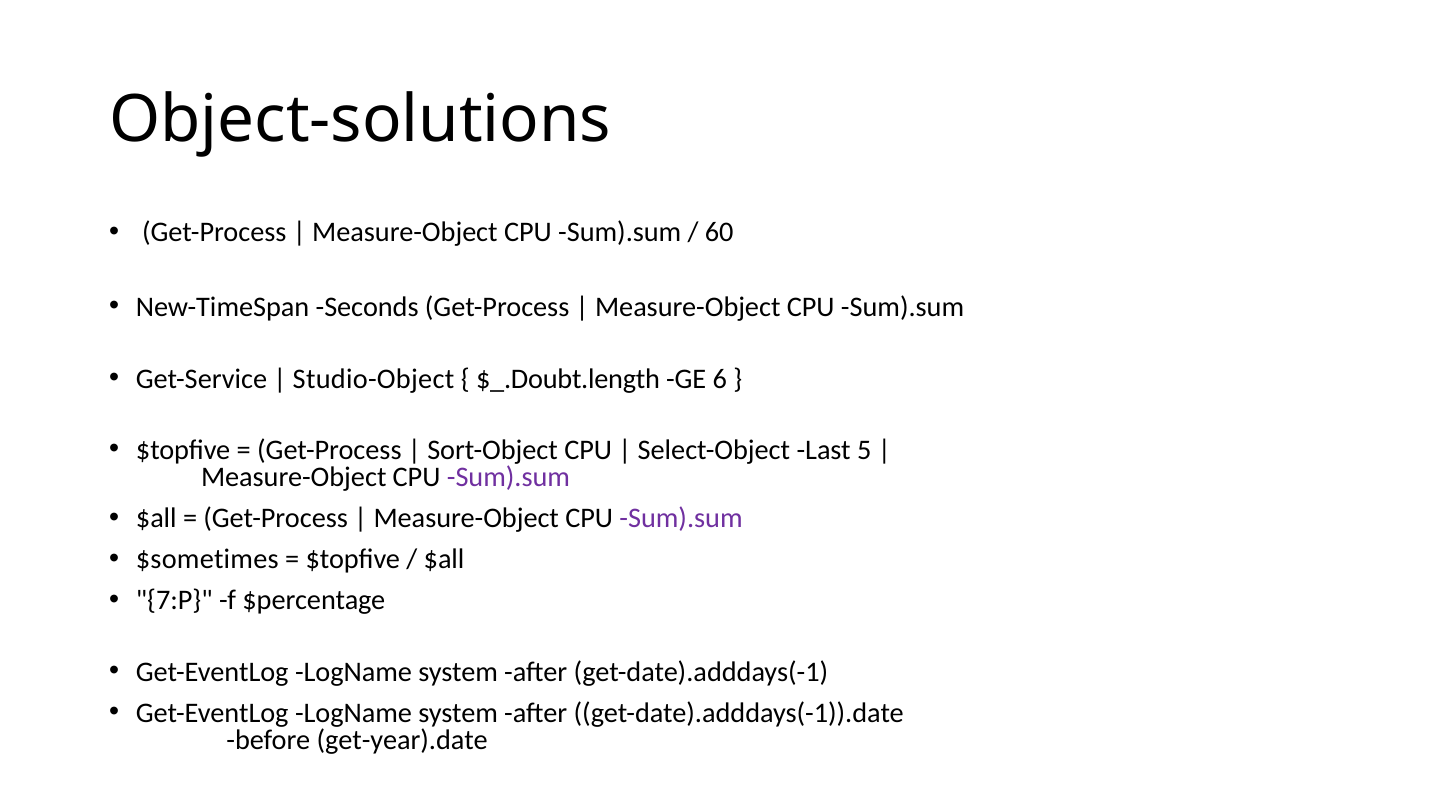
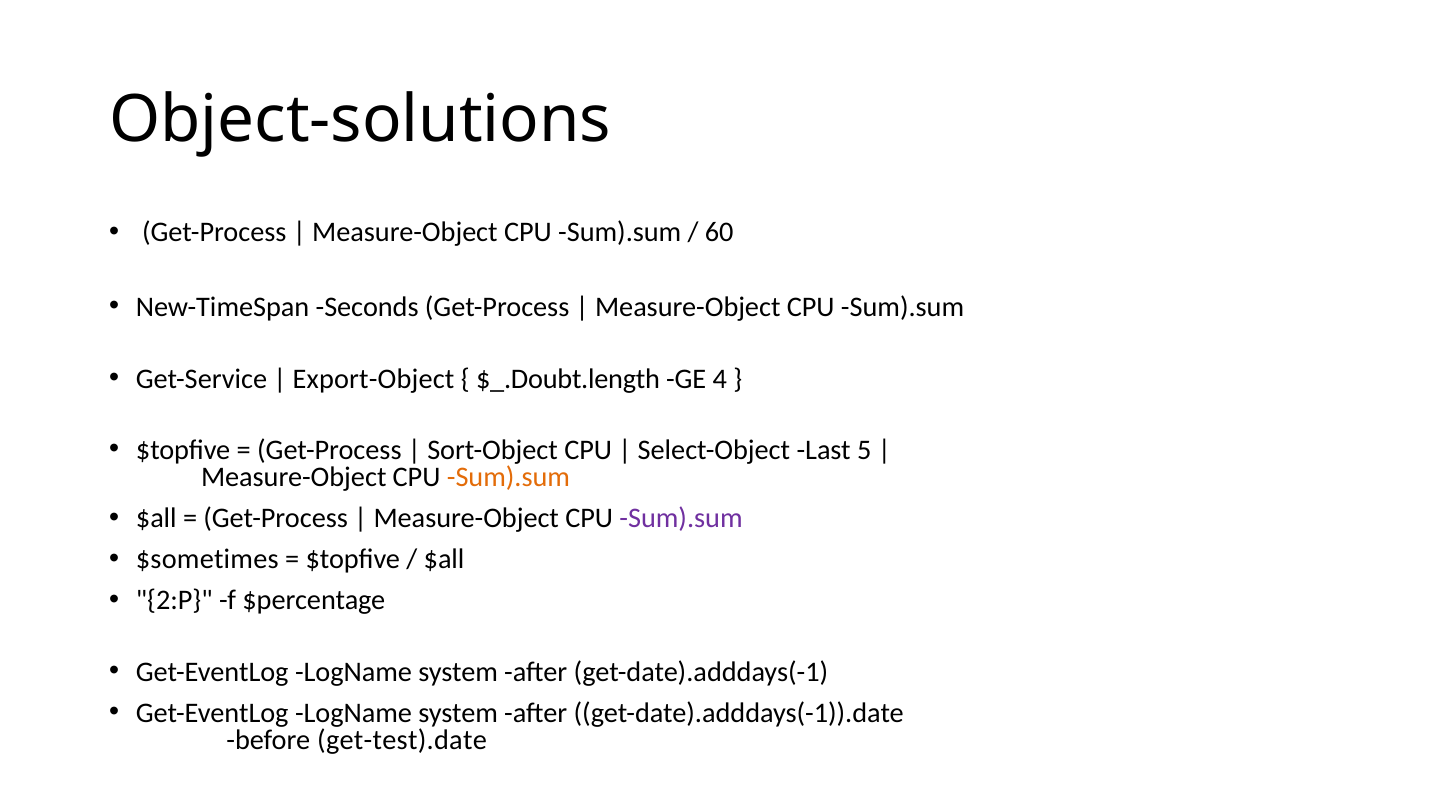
Studio-Object: Studio-Object -> Export-Object (374, 379)
6: 6 -> 4 (720, 379)
Sum).sum colour: purple -> orange (508, 478)
7:P: 7:P -> 2:P (174, 600)
get-year).date: get-year).date -> get-test).date (402, 740)
